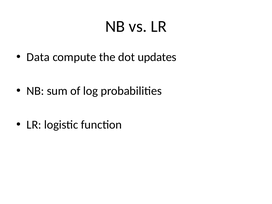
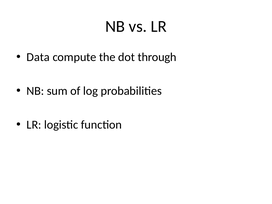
updates: updates -> through (157, 57)
